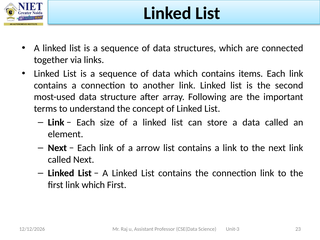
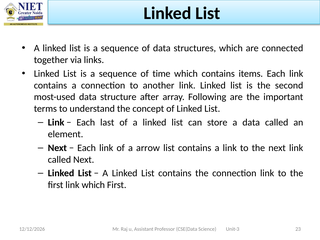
data: data -> time (161, 74)
size: size -> last (107, 122)
